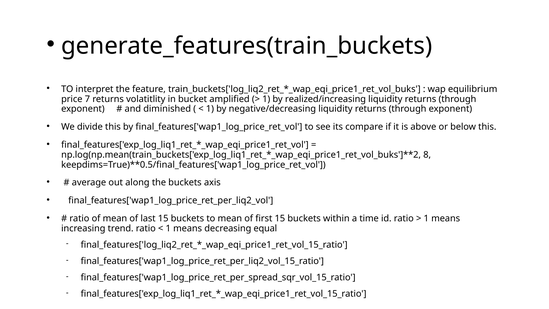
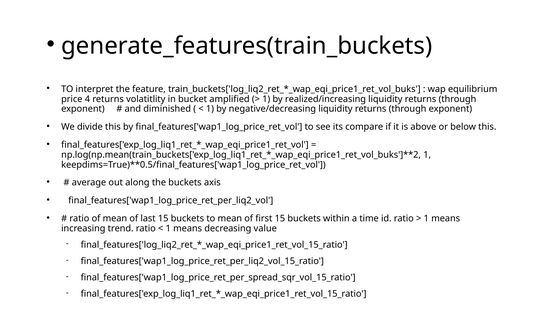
7: 7 -> 4 (87, 99)
8: 8 -> 1 (427, 155)
equal: equal -> value (265, 228)
